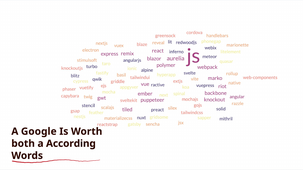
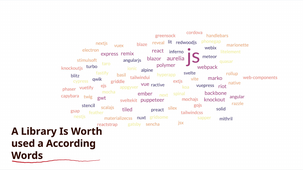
Google: Google -> Library (39, 132)
both: both -> used (23, 144)
